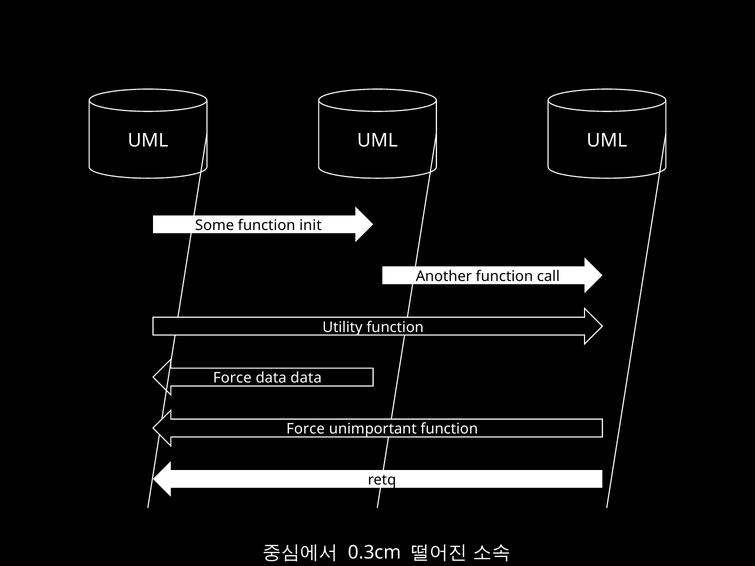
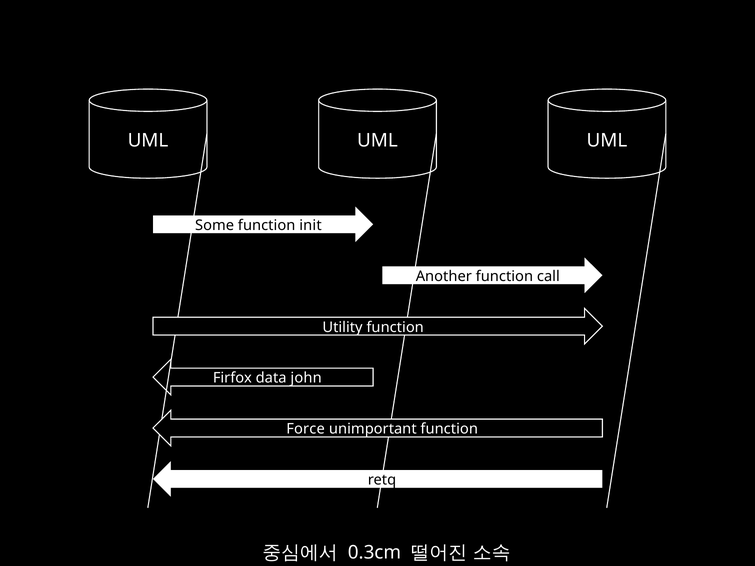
Force: Force -> Firfox (232, 378)
data data: data -> john (306, 378)
